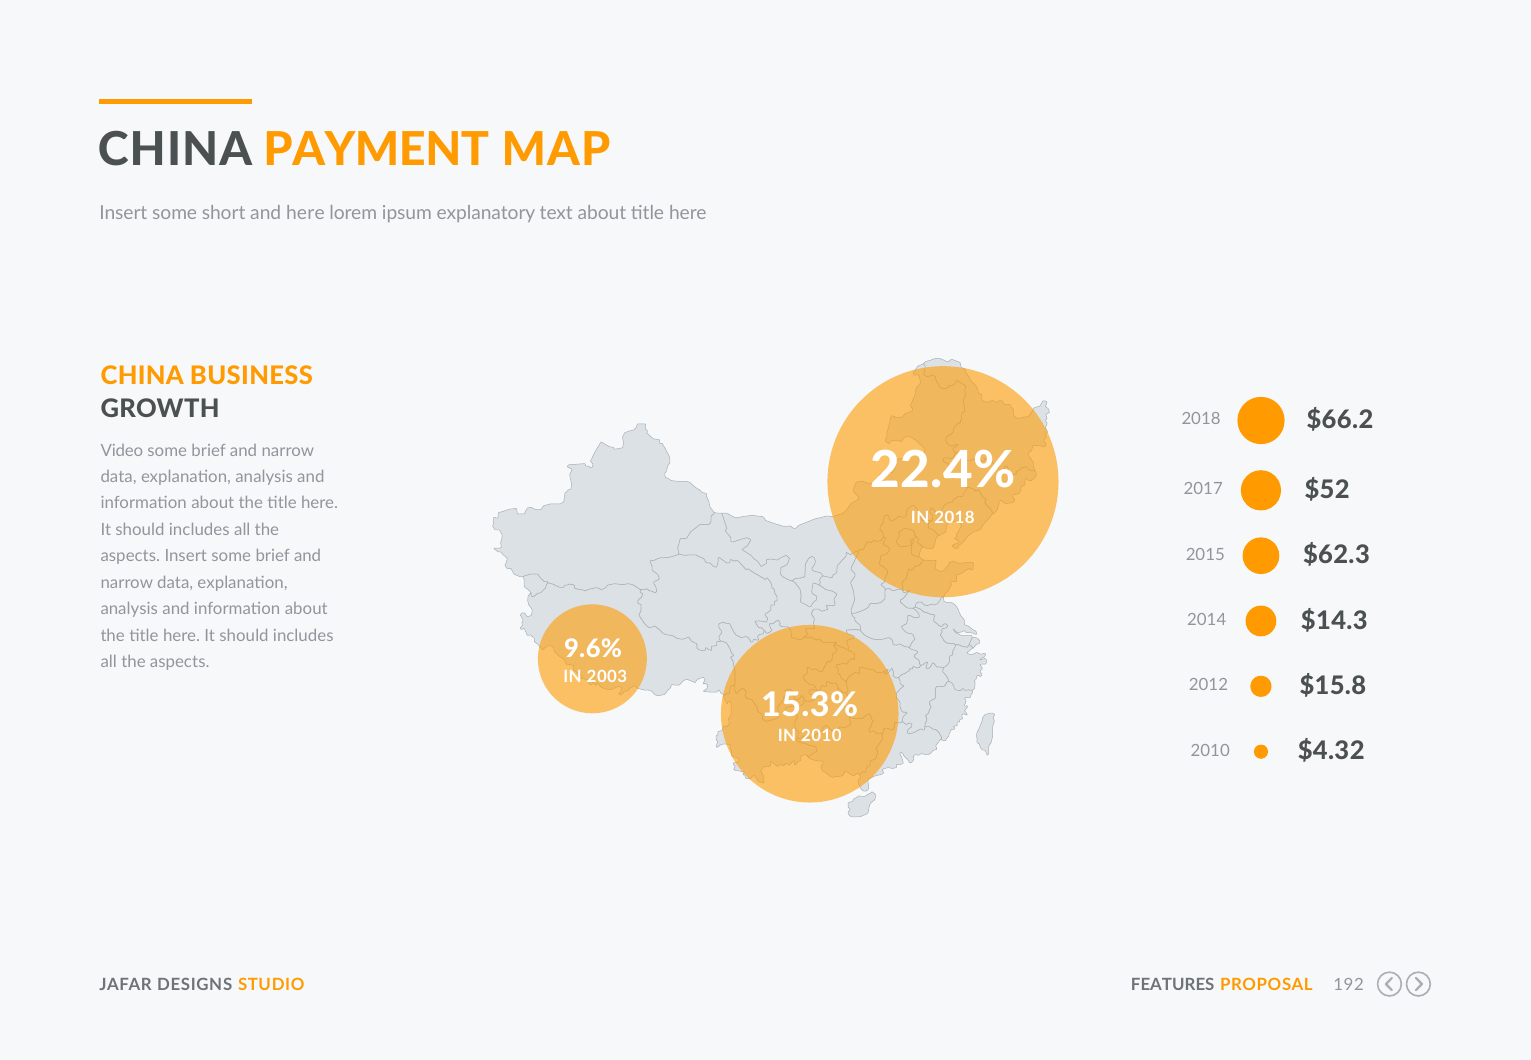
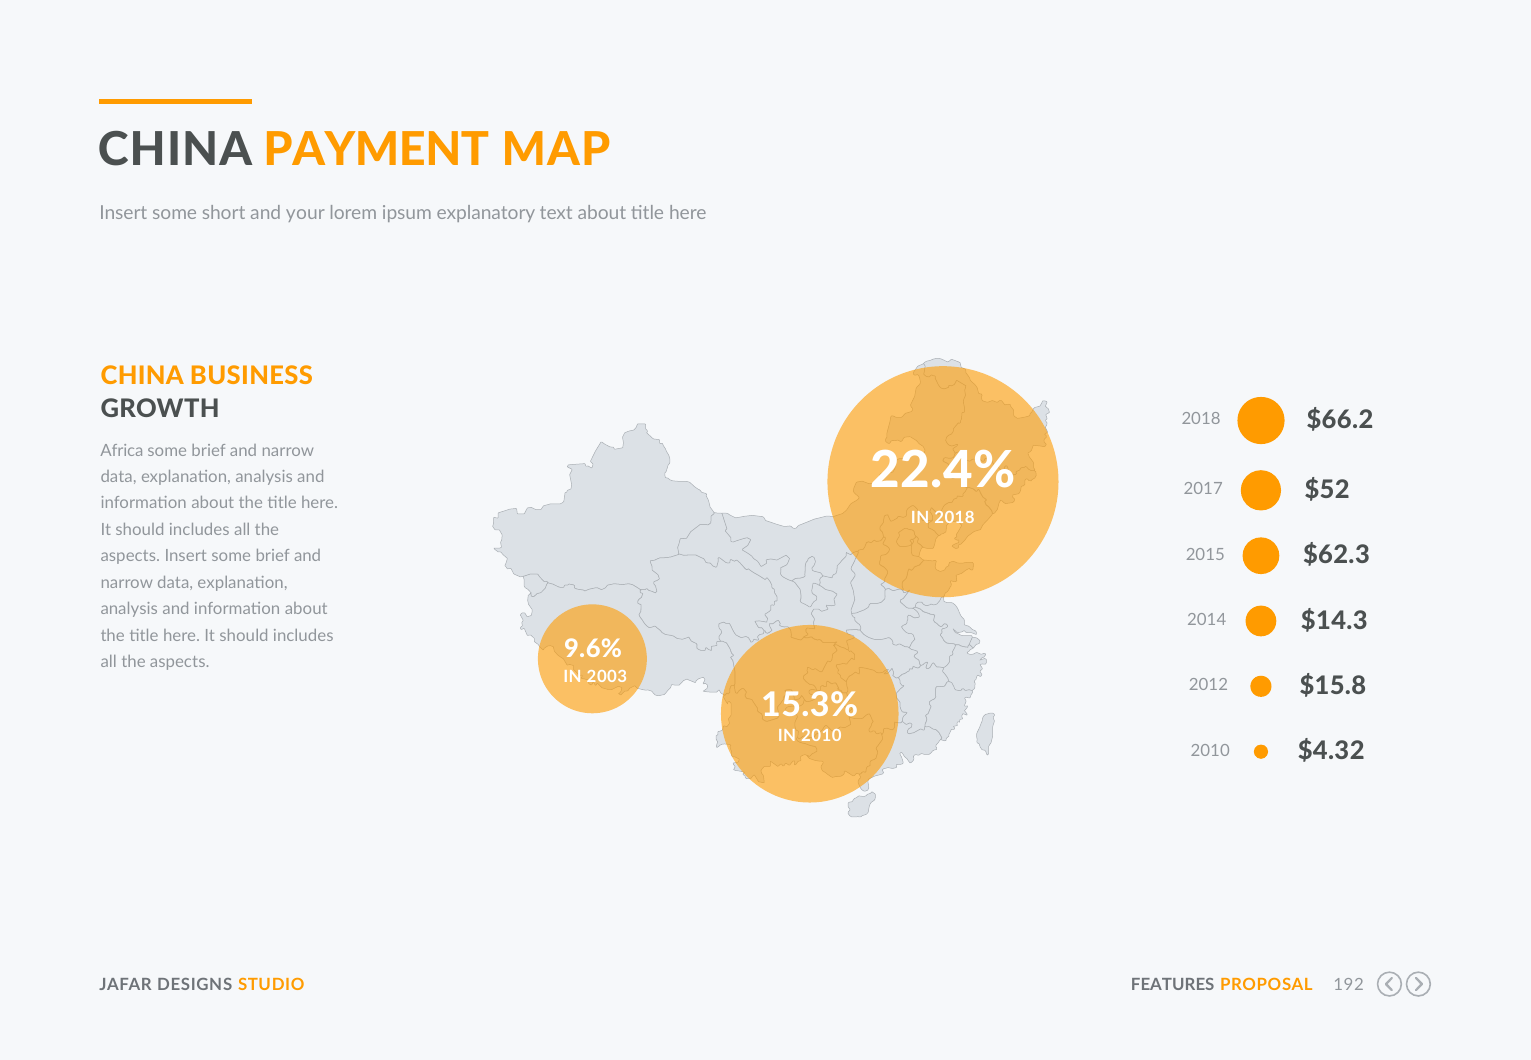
and here: here -> your (305, 213)
Video: Video -> Africa (122, 450)
